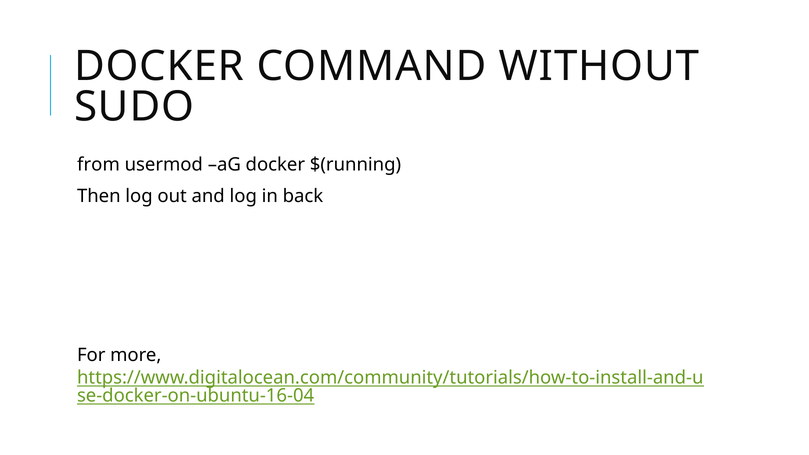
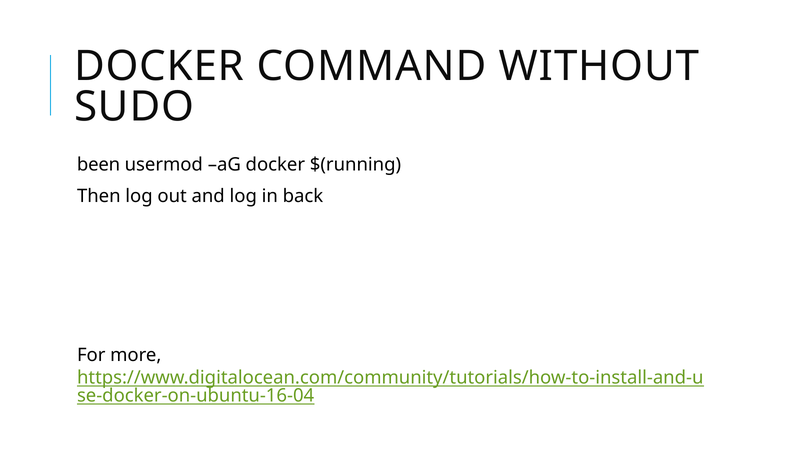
from: from -> been (99, 165)
